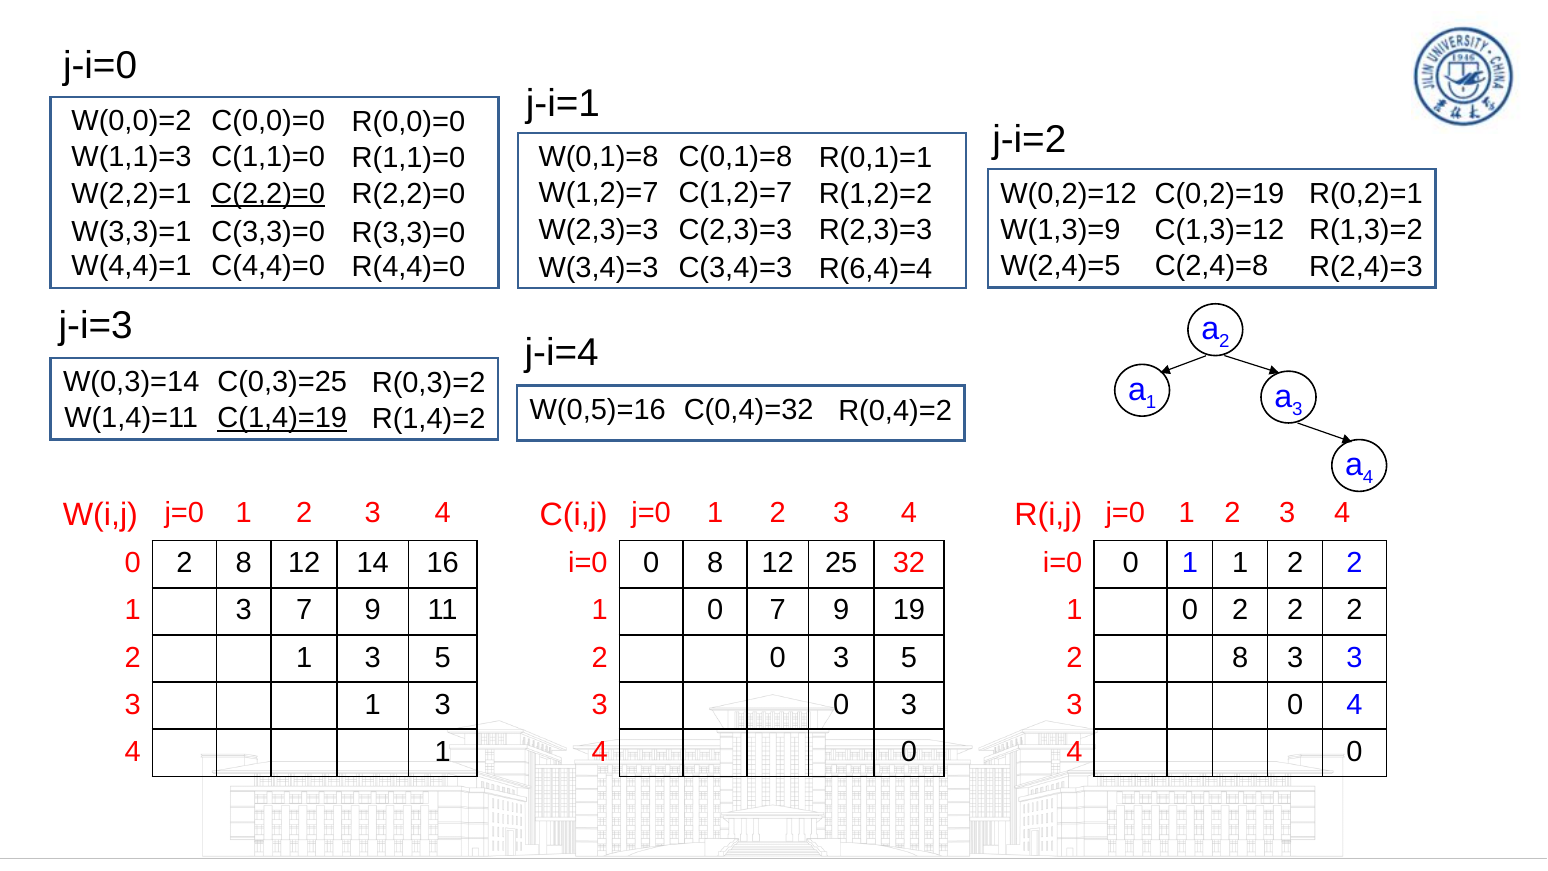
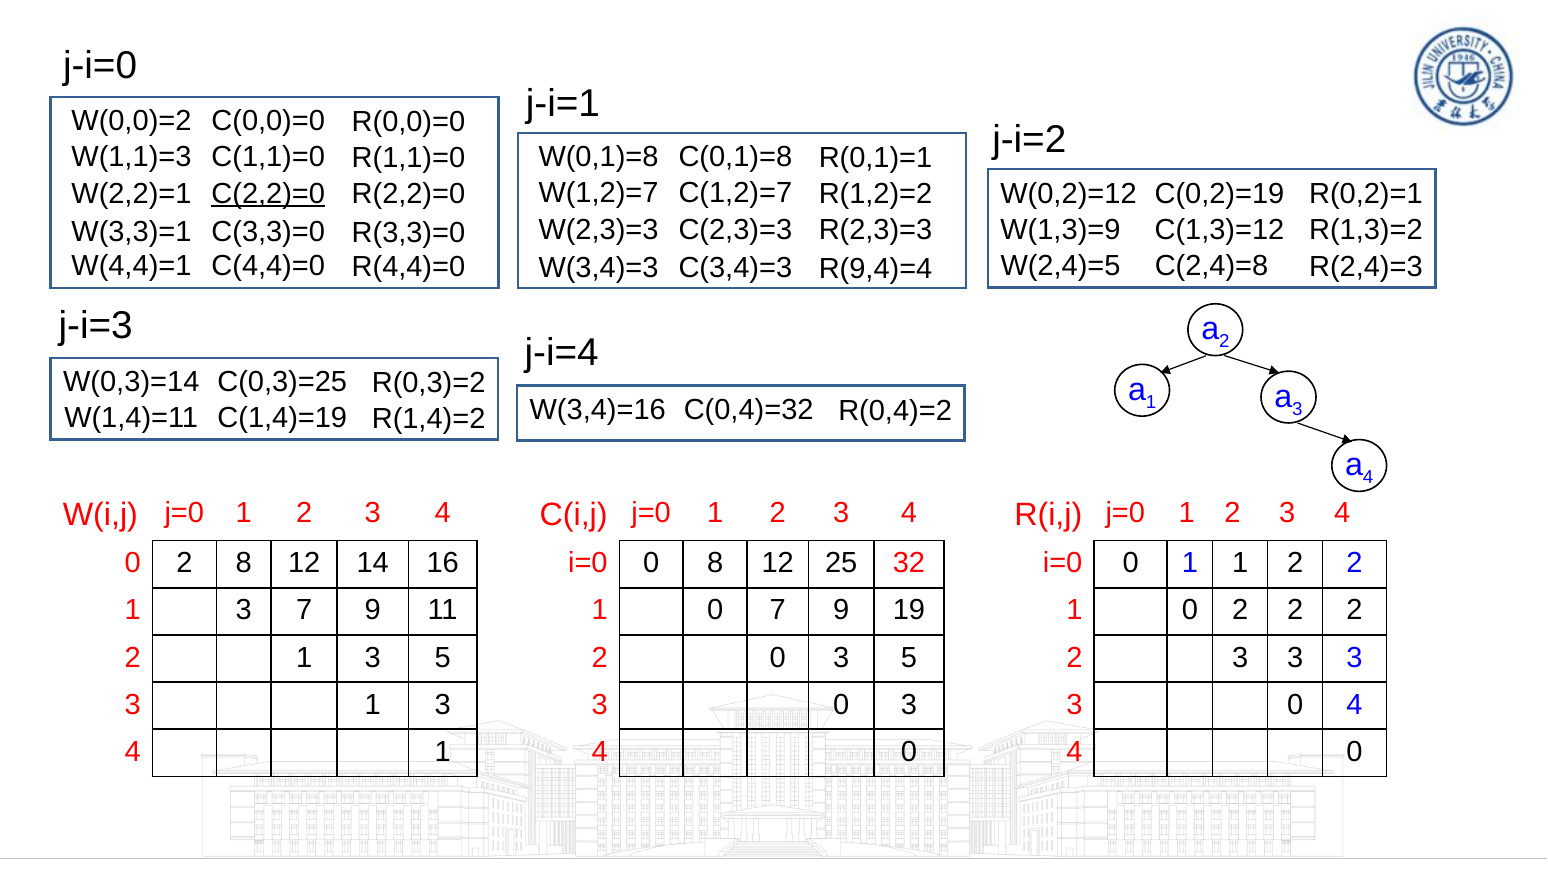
R(6,4)=4: R(6,4)=4 -> R(9,4)=4 (876, 269)
W(0,5)=16: W(0,5)=16 -> W(3,4)=16 (598, 410)
C(1,4)=19 underline: present -> none (282, 418)
8: 8 -> 3 (1240, 657)
